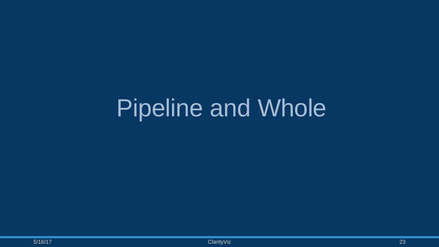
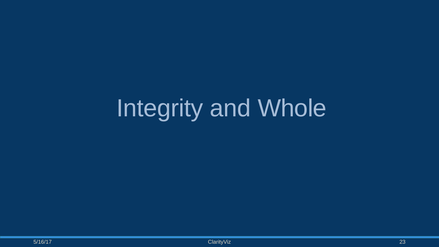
Pipeline: Pipeline -> Integrity (160, 108)
